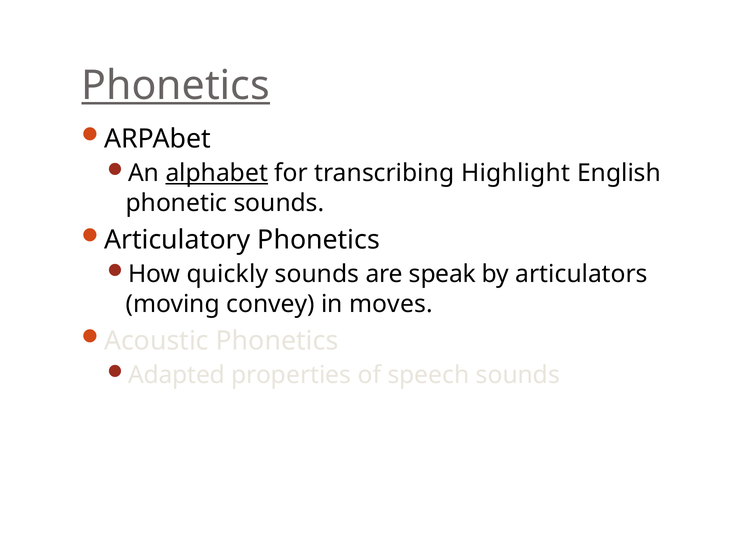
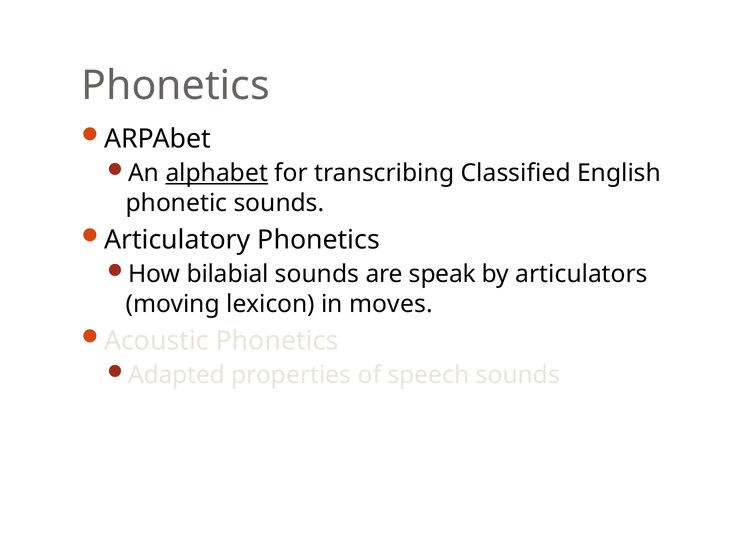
Phonetics underline: present -> none (176, 86)
Highlight: Highlight -> Classified (516, 173)
quickly: quickly -> bilabial (228, 274)
convey: convey -> lexicon (270, 304)
